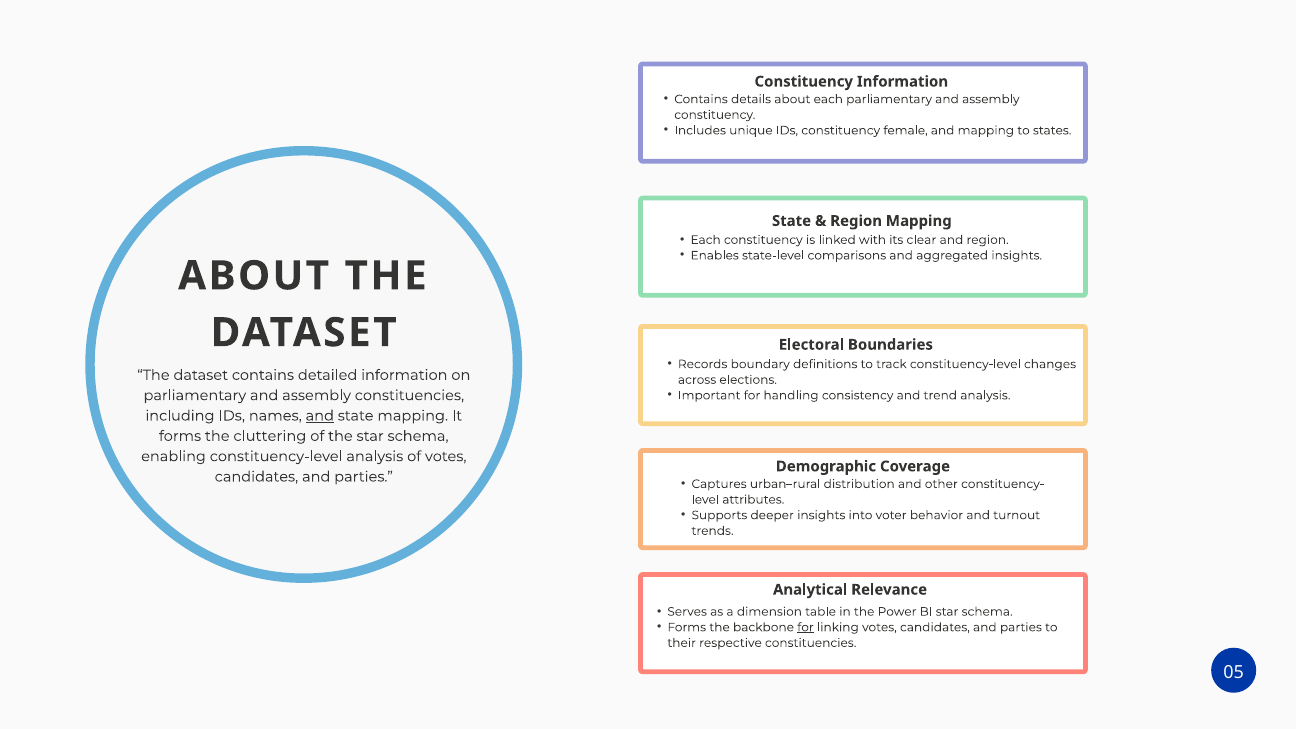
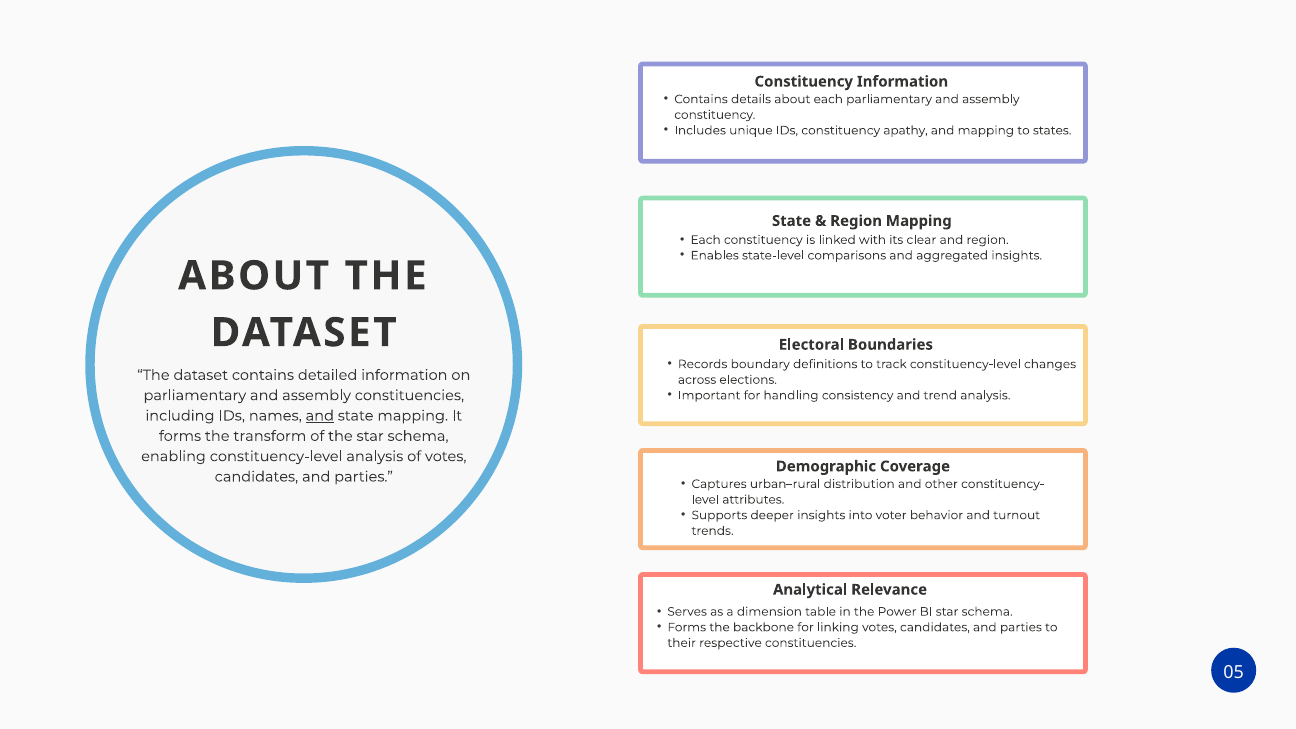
female: female -> apathy (906, 130)
cluttering: cluttering -> transform (270, 436)
for underline: present -> none (805, 627)
